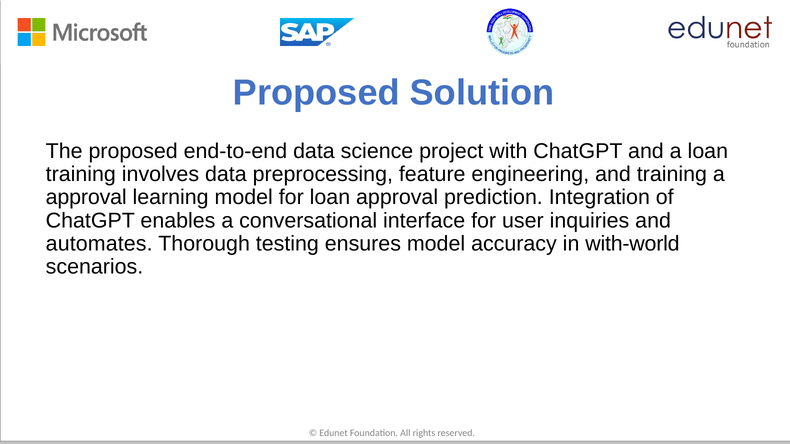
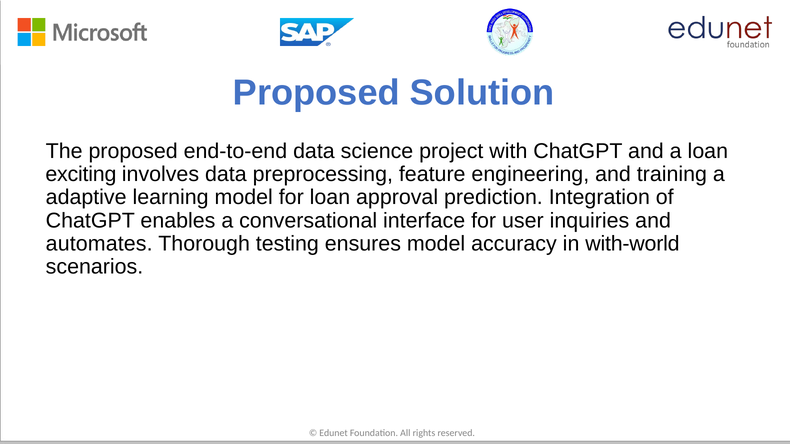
training: training -> exciting (81, 174)
approval: approval -> adaptive (86, 197)
